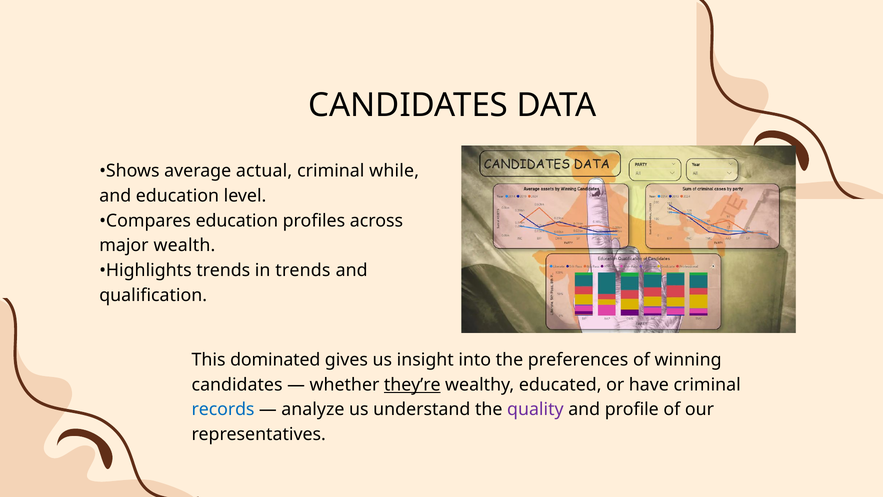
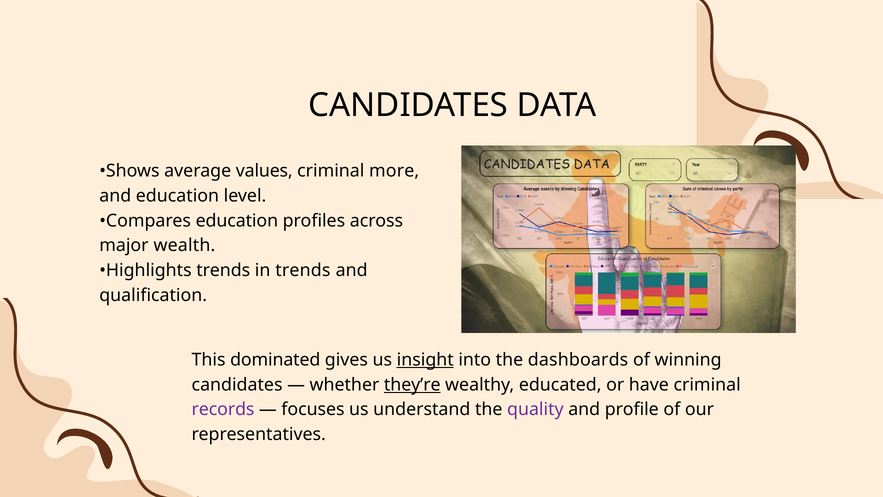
actual: actual -> values (264, 171)
while: while -> more (394, 171)
insight underline: none -> present (425, 360)
preferences: preferences -> dashboards (578, 360)
records colour: blue -> purple (223, 409)
analyze: analyze -> focuses (313, 409)
